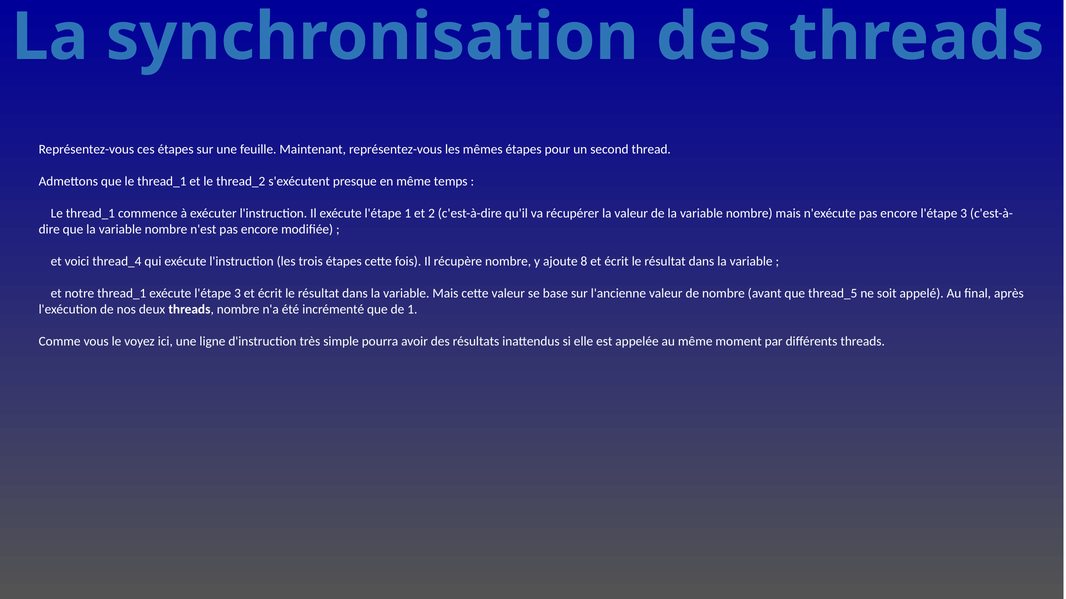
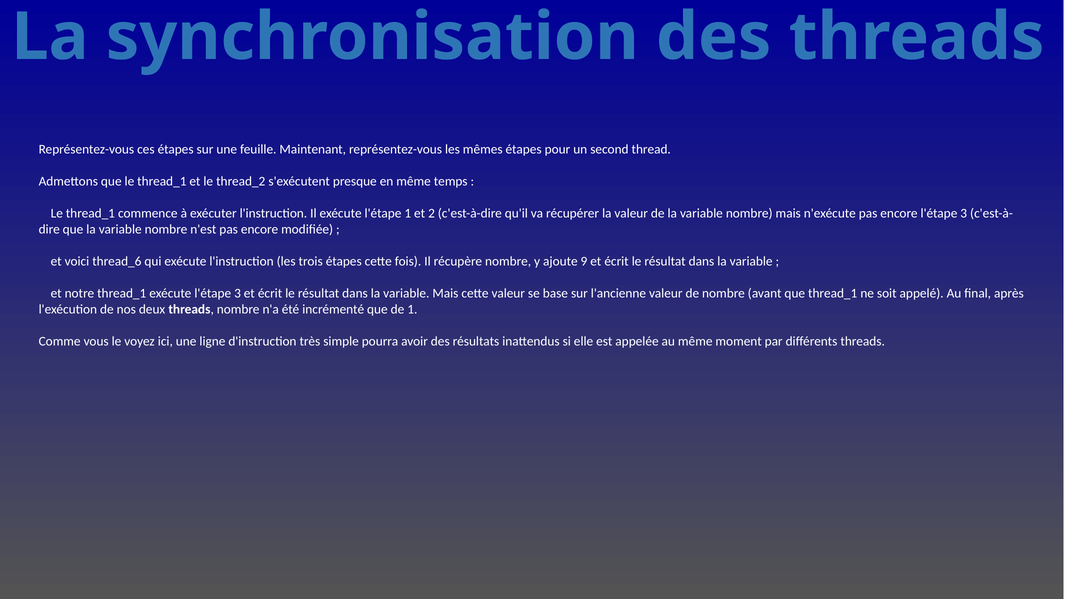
thread_4: thread_4 -> thread_6 (117, 262)
8: 8 -> 9 (584, 262)
que thread_5: thread_5 -> thread_1 (833, 294)
